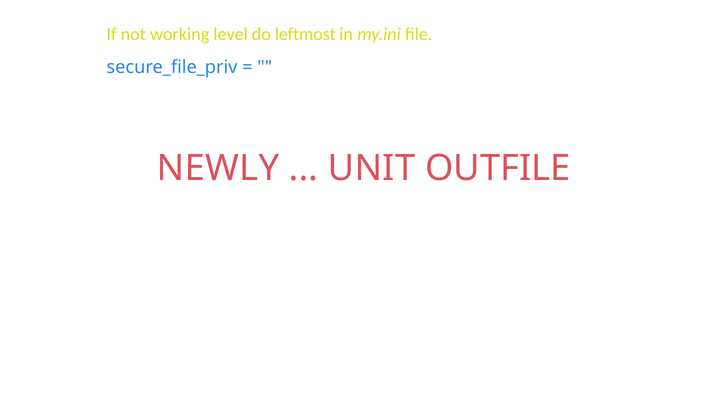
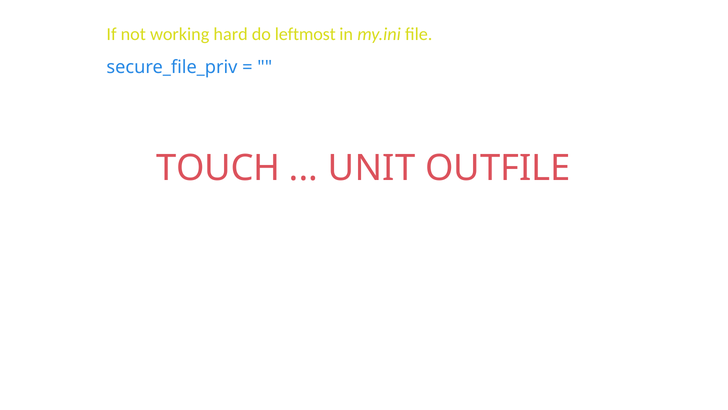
level: level -> hard (231, 34)
NEWLY: NEWLY -> TOUCH (218, 168)
